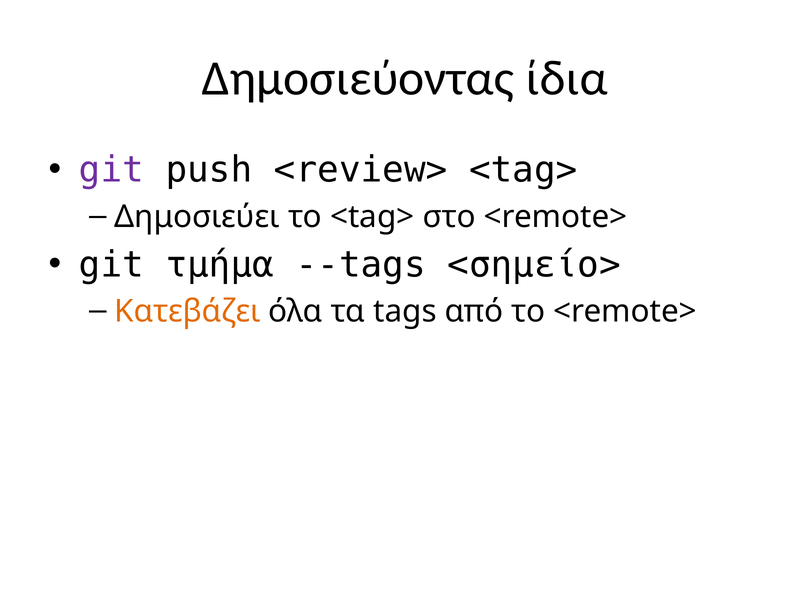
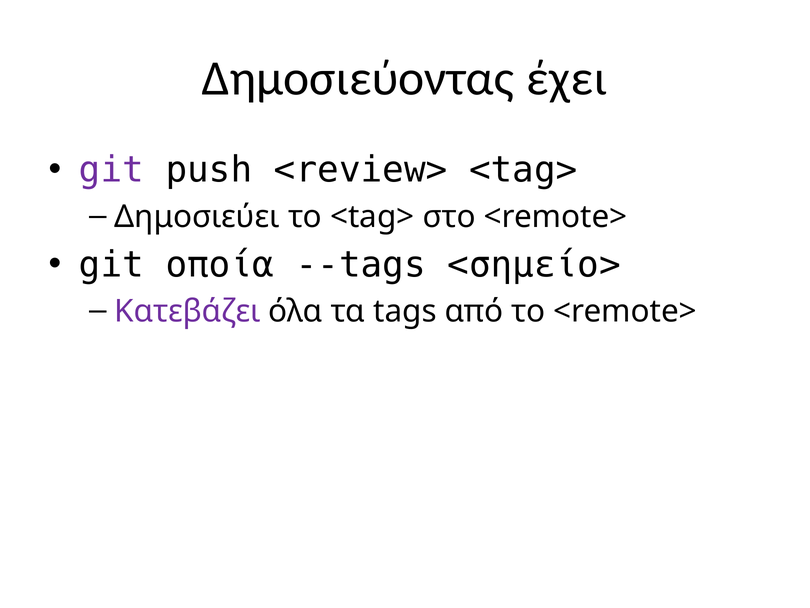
ίδια: ίδια -> έχει (567, 78)
τμήμα: τμήμα -> οποία (220, 264)
Κατεβάζει colour: orange -> purple (187, 311)
